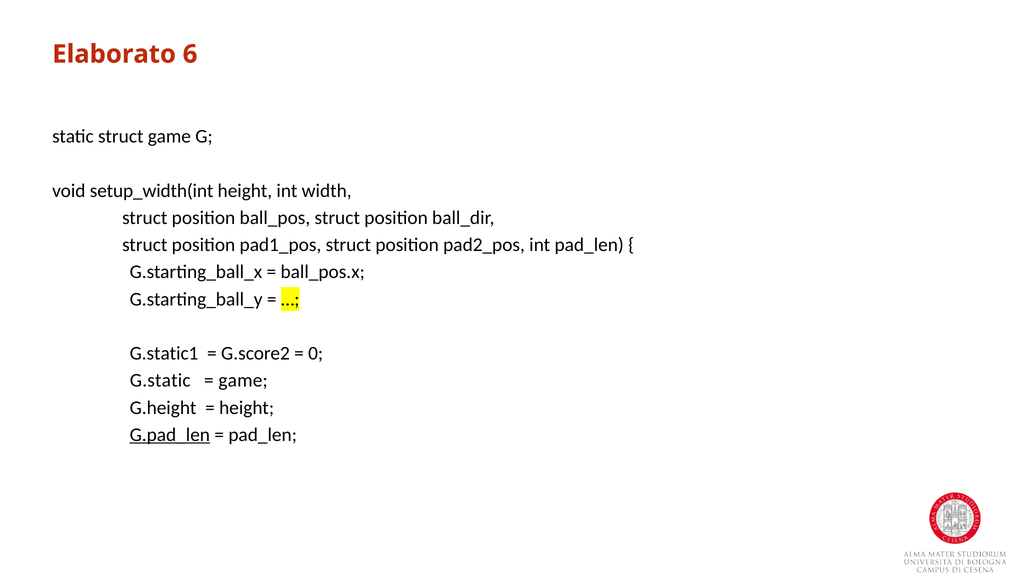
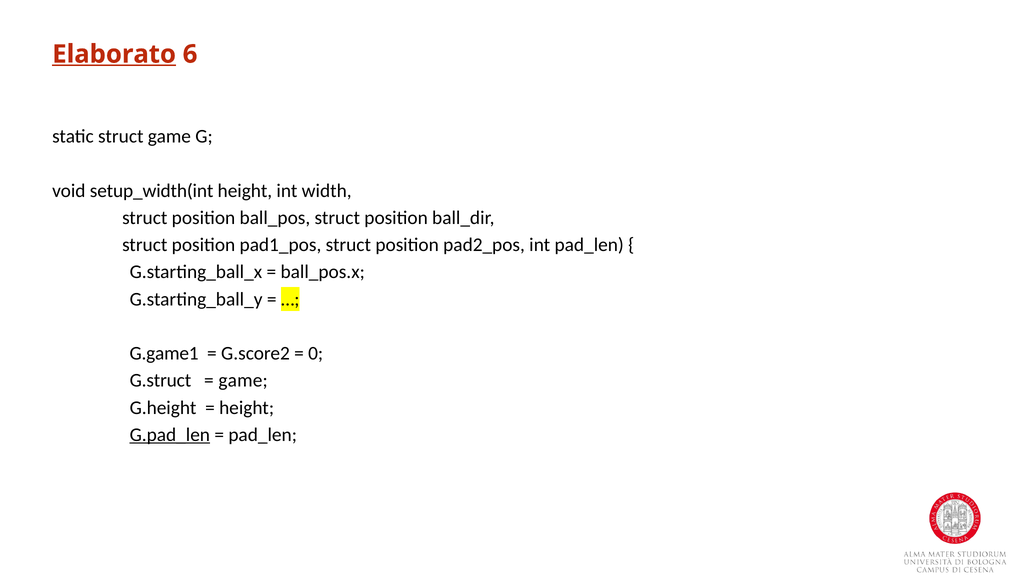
Elaborato underline: none -> present (114, 54)
G.static1: G.static1 -> G.game1 (164, 353)
G.static: G.static -> G.struct (160, 380)
